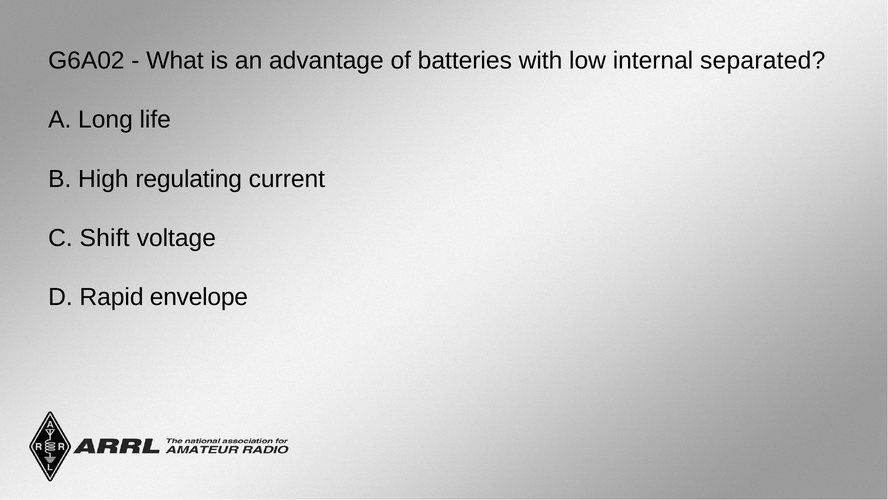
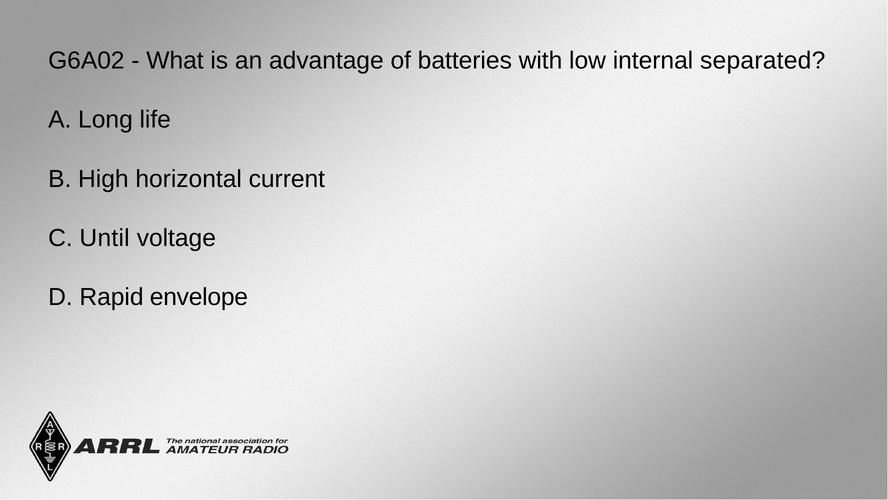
regulating: regulating -> horizontal (189, 179)
Shift: Shift -> Until (105, 238)
